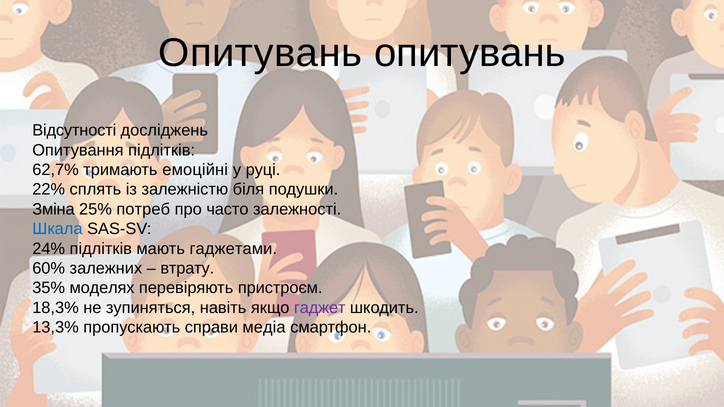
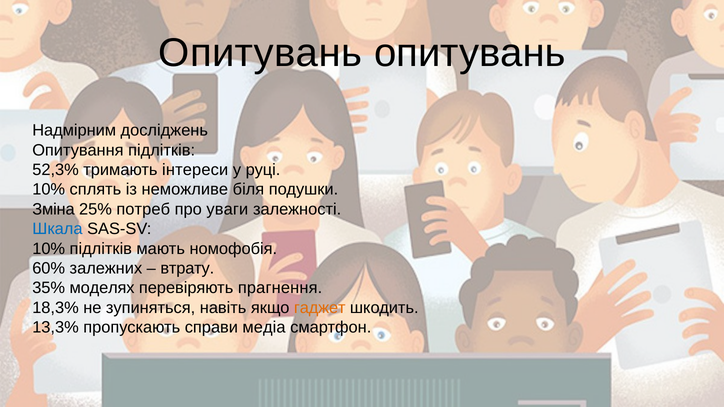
Відсутності: Відсутності -> Надмірним (74, 131)
62,7%: 62,7% -> 52,3% (56, 170)
емоційні: емоційні -> інтереси (195, 170)
22%: 22% -> 10% (49, 190)
залежністю: залежністю -> неможливе (185, 190)
часто: часто -> уваги (227, 209)
24%: 24% -> 10% (49, 249)
гаджетами: гаджетами -> номофобія (233, 249)
пристроєм: пристроєм -> прагнення (280, 288)
гаджет colour: purple -> orange (320, 308)
